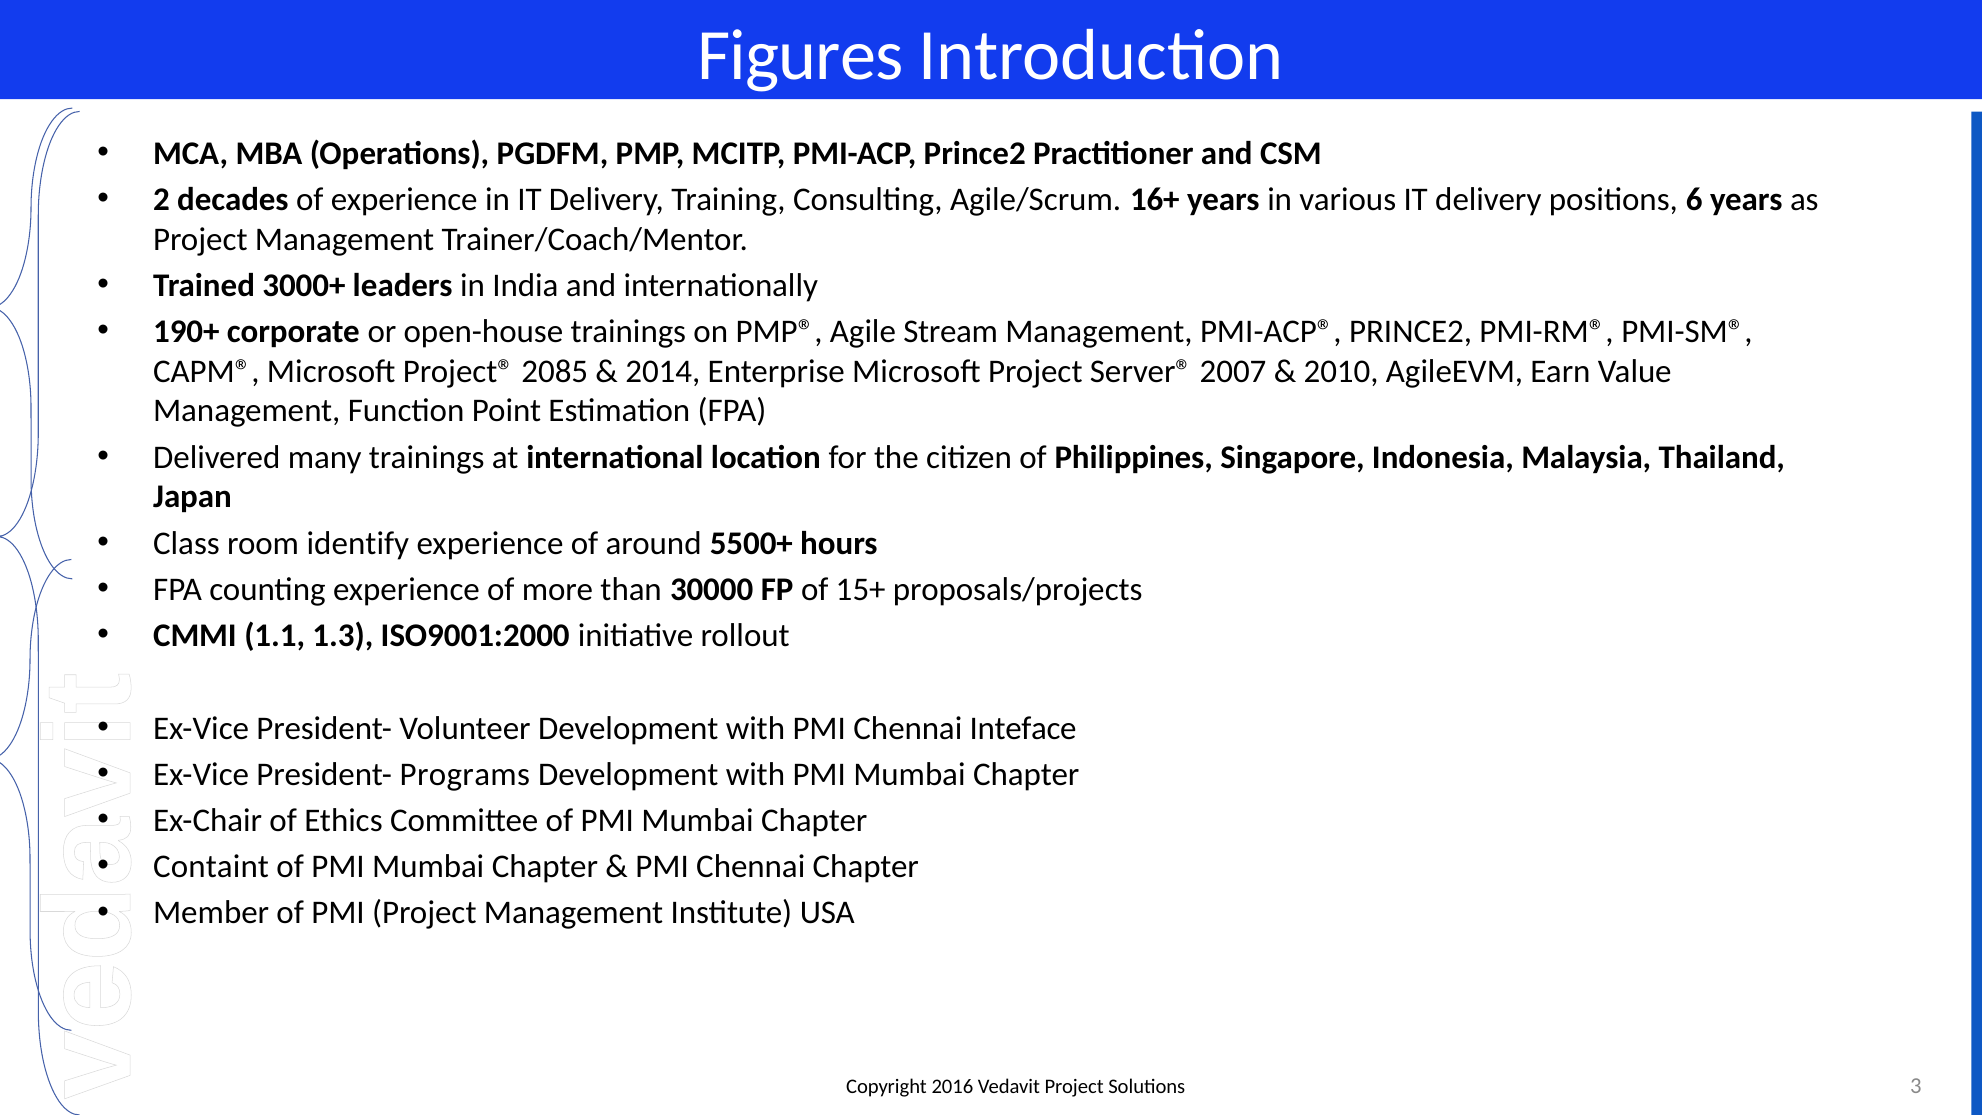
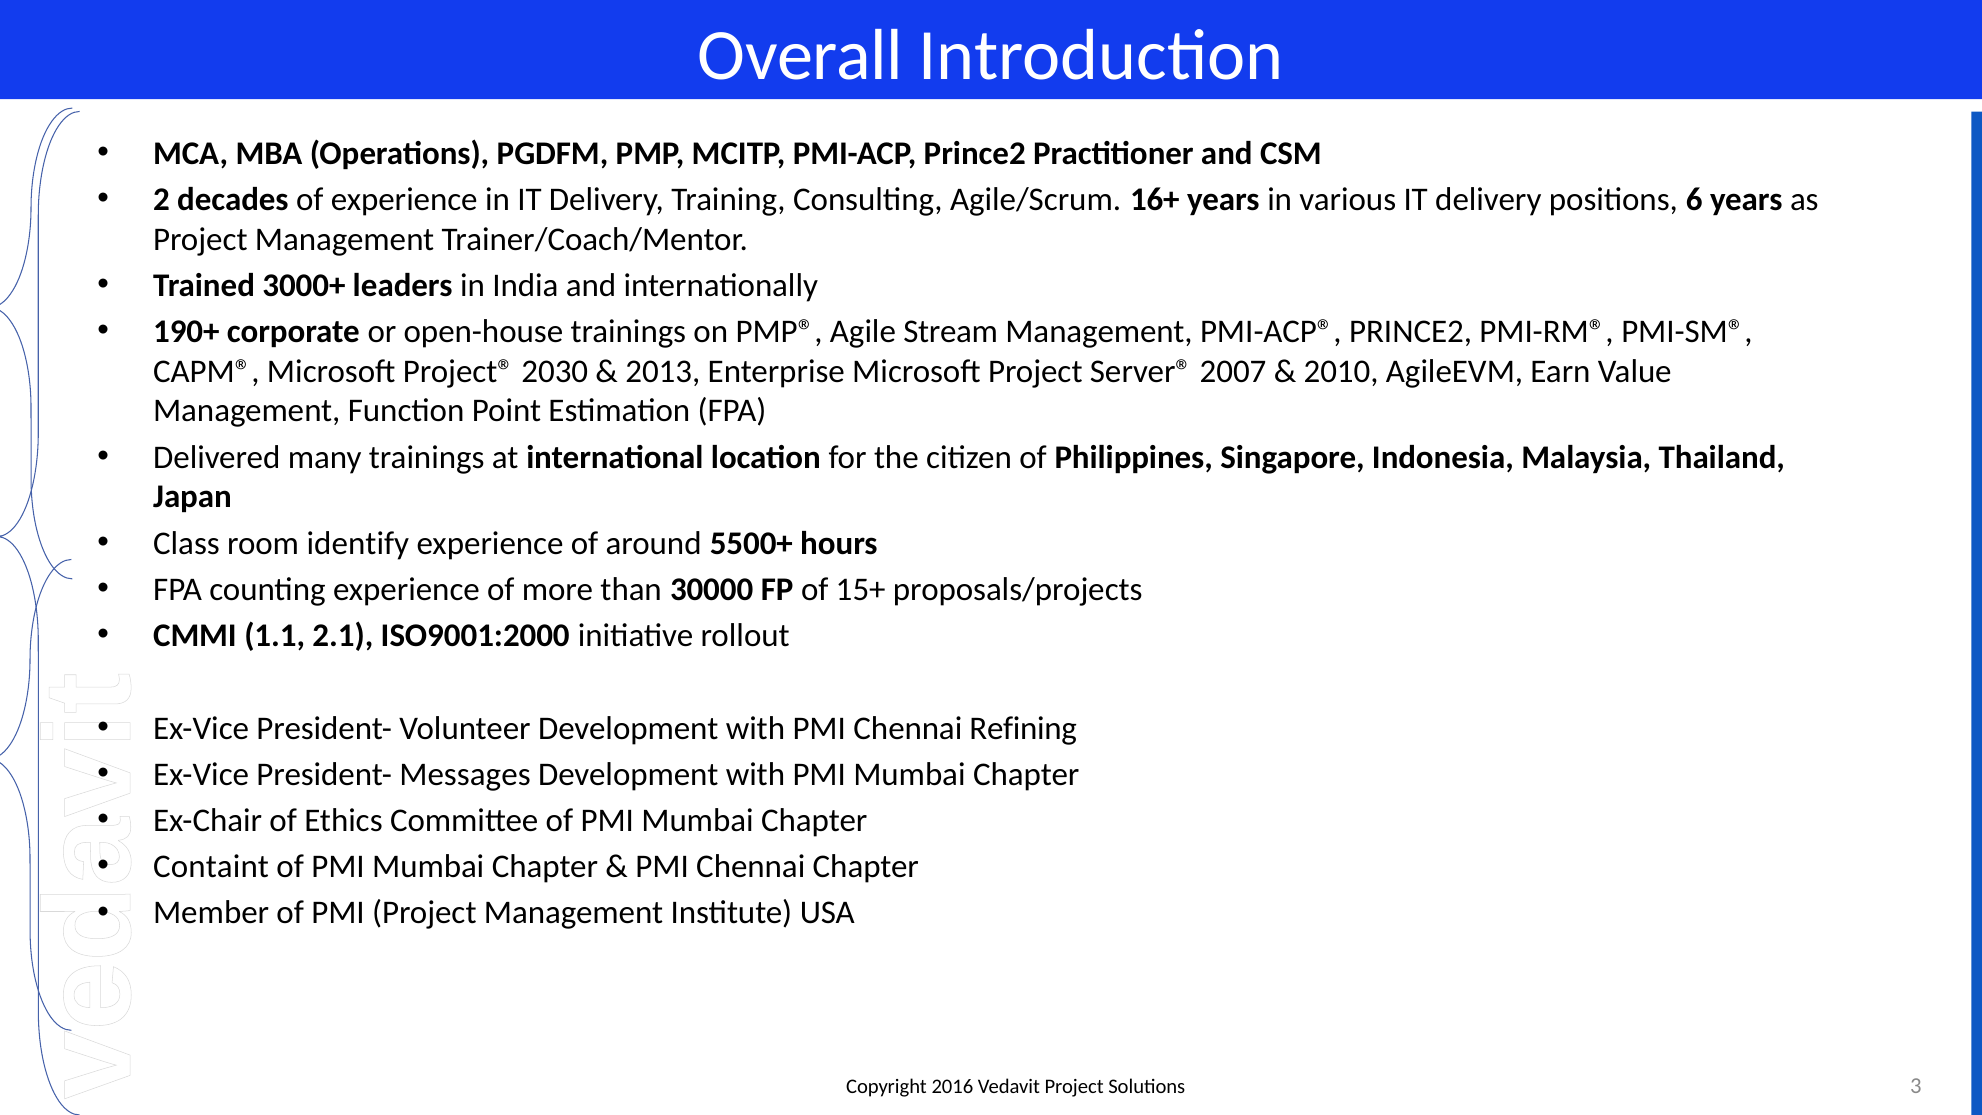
Figures: Figures -> Overall (801, 56)
2085: 2085 -> 2030 (555, 371)
2014: 2014 -> 2013 (663, 371)
1.3: 1.3 -> 2.1 (343, 636)
Inteface: Inteface -> Refining (1023, 728)
Programs: Programs -> Messages (465, 774)
